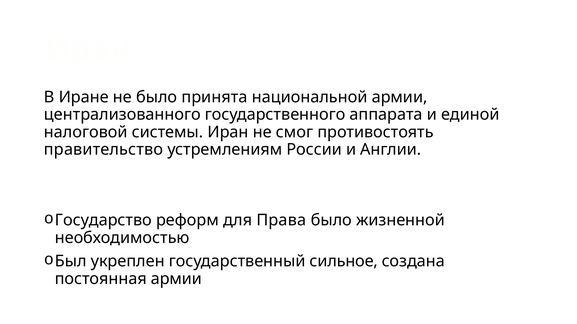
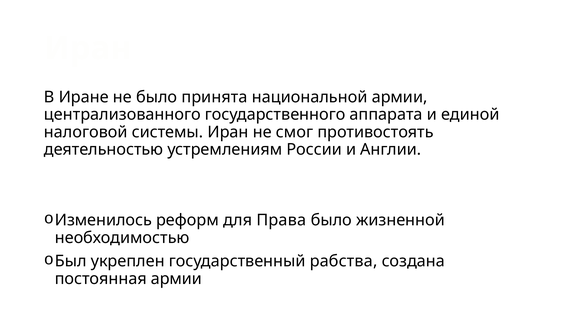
правительство: правительство -> деятельностью (104, 150)
Государство: Государство -> Изменилось (103, 221)
сильное: сильное -> рабства (344, 262)
